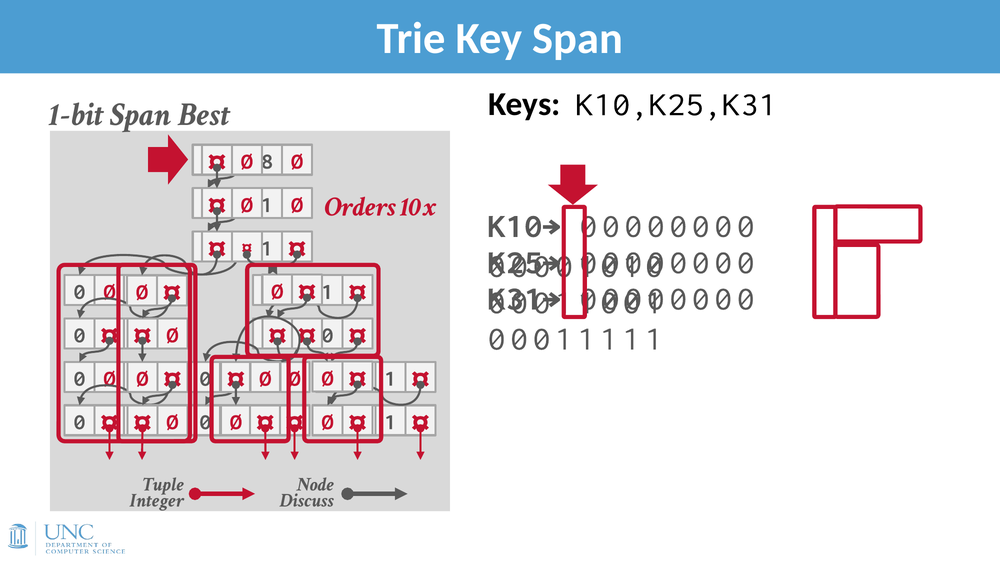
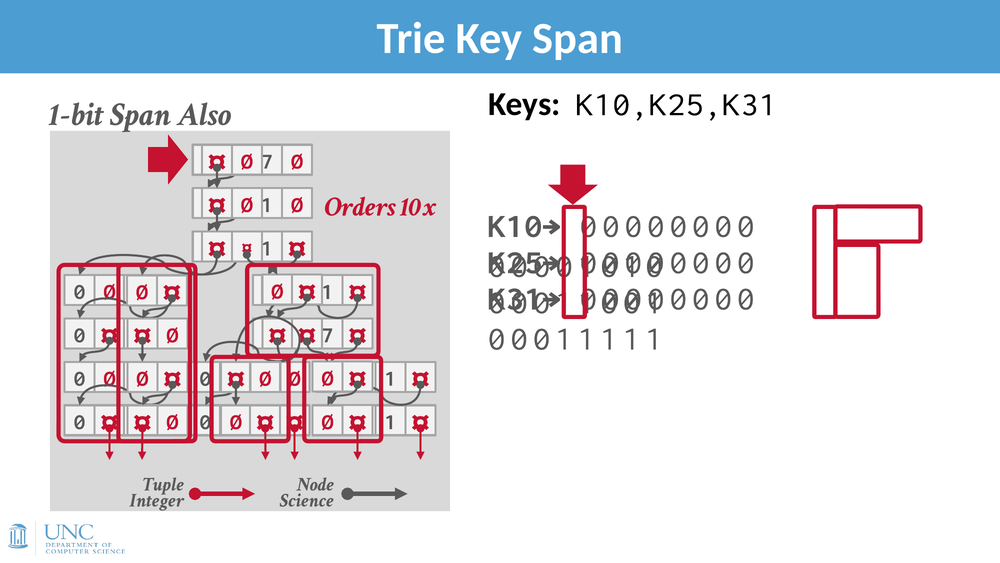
Best: Best -> Also (205, 114)
8: 8 -> 7 (267, 161)
0: 0 -> 7 (328, 335)
Discuss: Discuss -> Science (307, 500)
